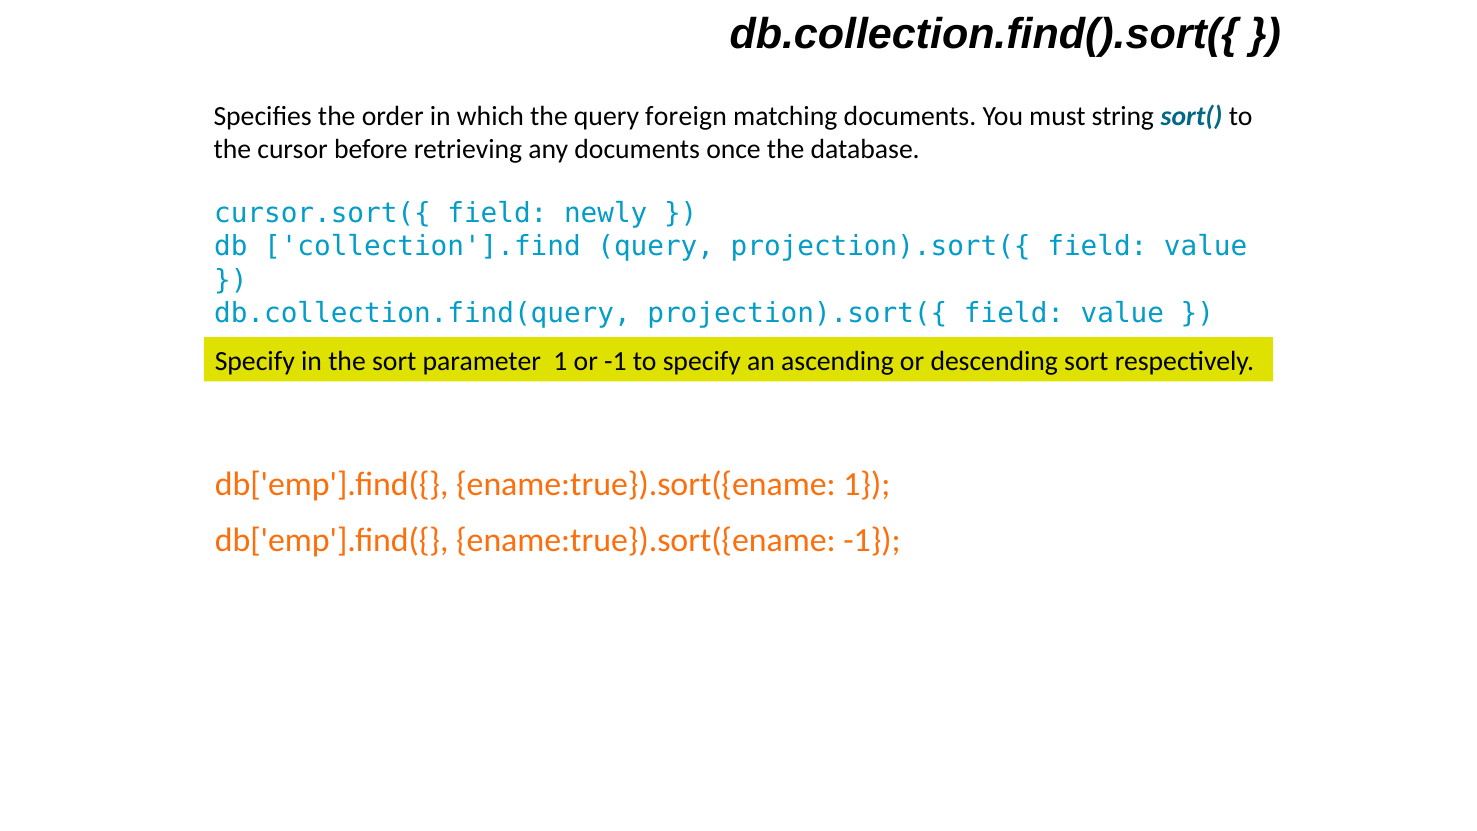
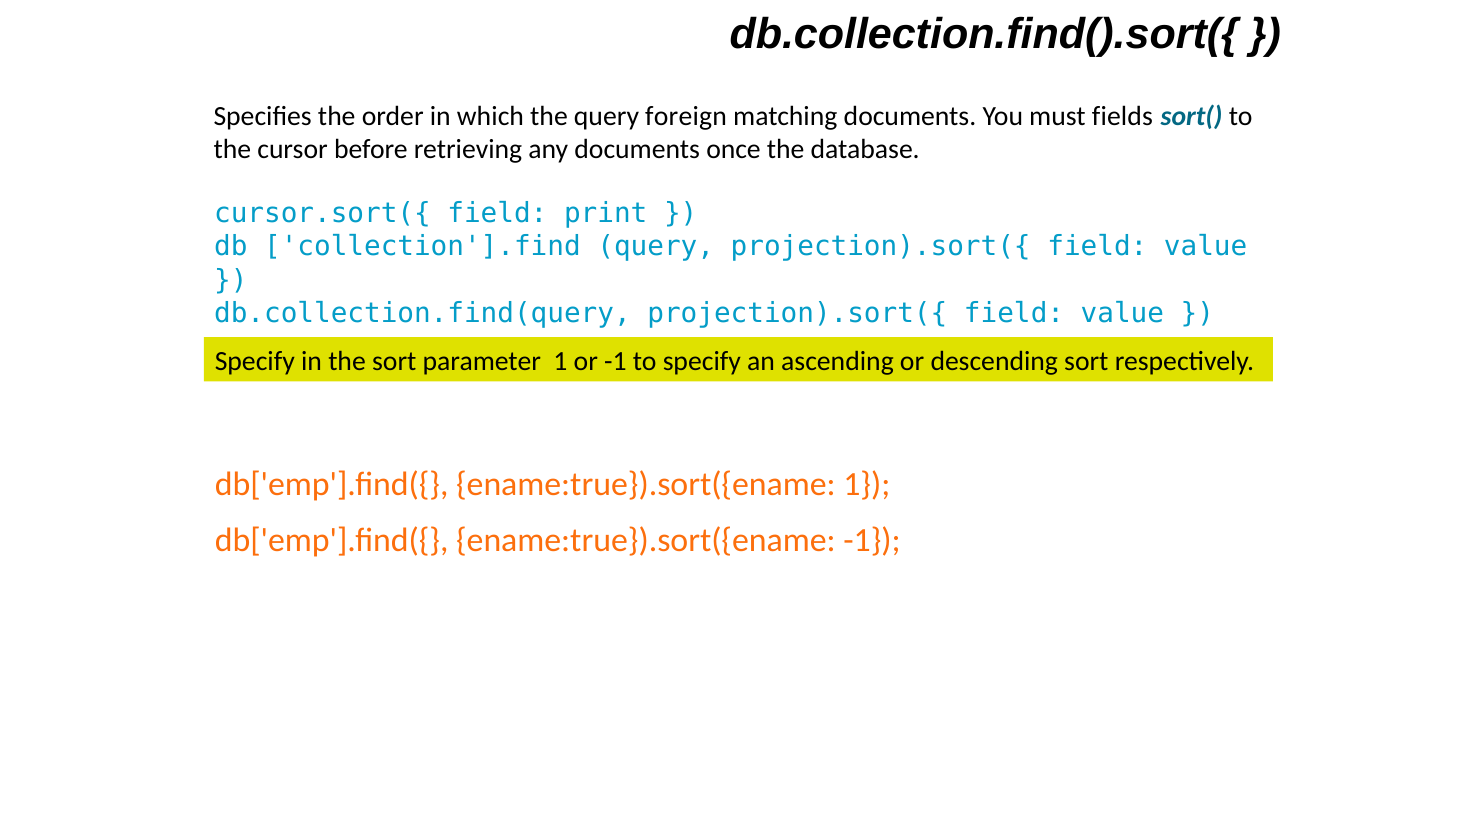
string: string -> fields (1122, 116)
newly: newly -> print (606, 213)
